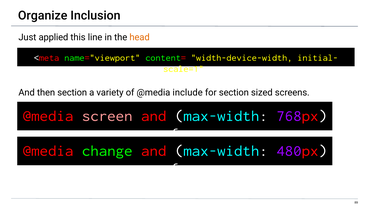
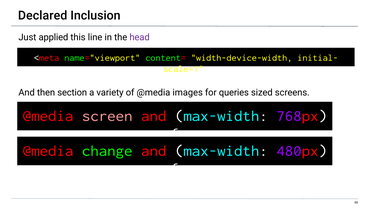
Organize: Organize -> Declared (43, 16)
head colour: orange -> purple (140, 37)
include: include -> images (188, 93)
for section: section -> queries (234, 93)
